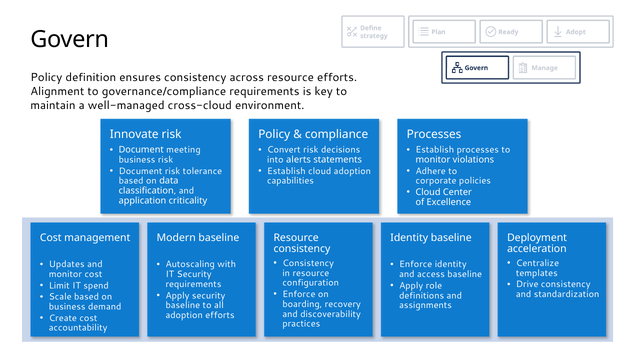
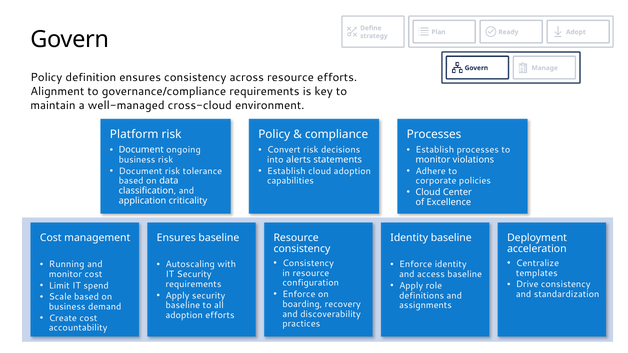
Innovate: Innovate -> Platform (134, 135)
meeting: meeting -> ongoing (183, 150)
Modern: Modern -> Ensures (176, 238)
Updates: Updates -> Running (67, 265)
